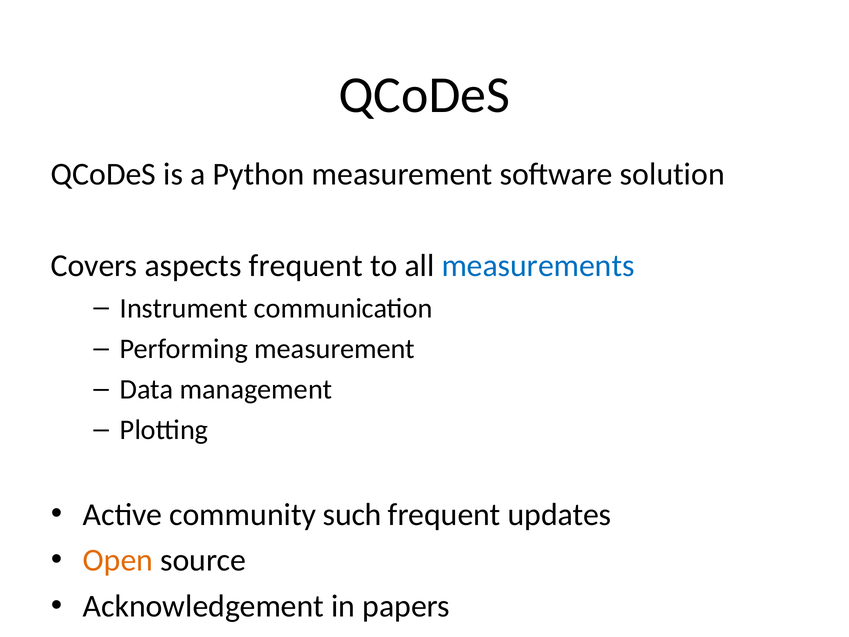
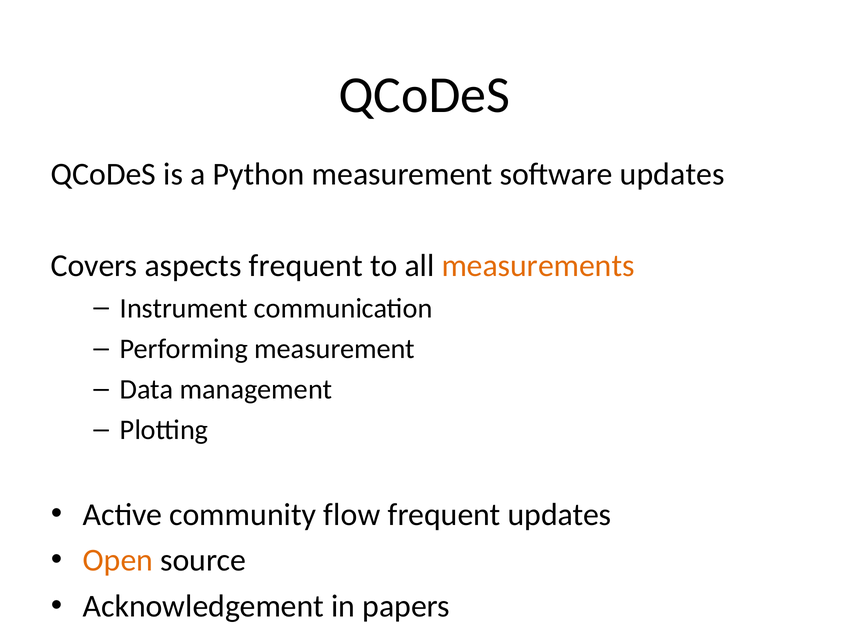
software solution: solution -> updates (672, 174)
measurements colour: blue -> orange (538, 266)
such: such -> flow (352, 514)
